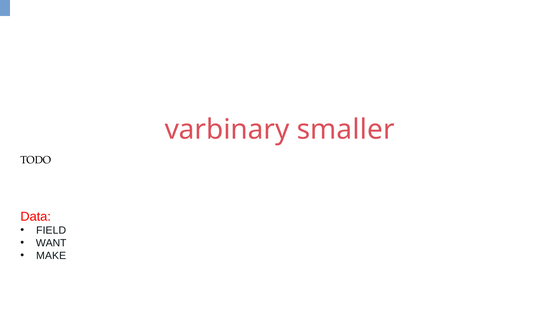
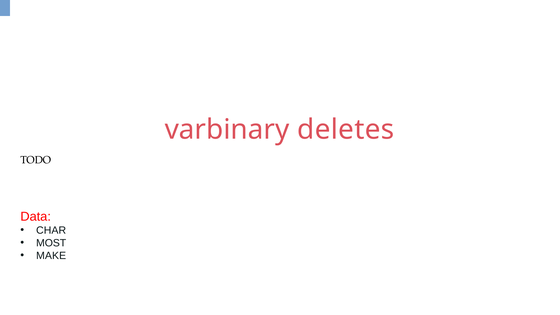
smaller: smaller -> deletes (346, 130)
FIELD: FIELD -> CHAR (51, 230)
WANT: WANT -> MOST (51, 243)
